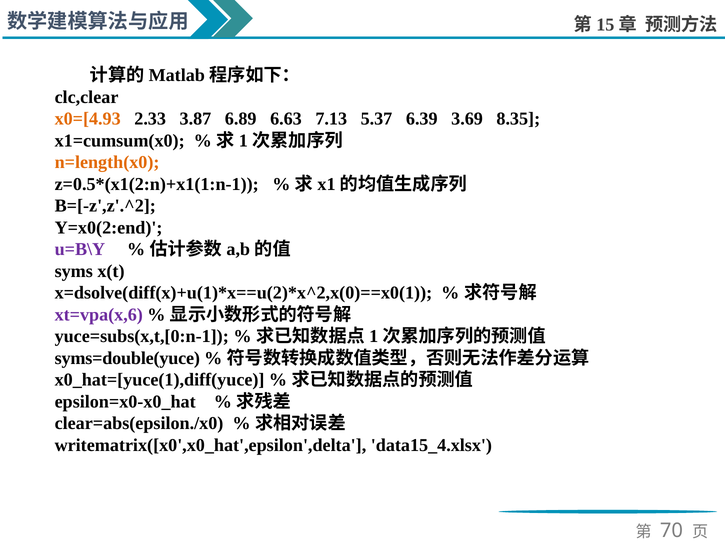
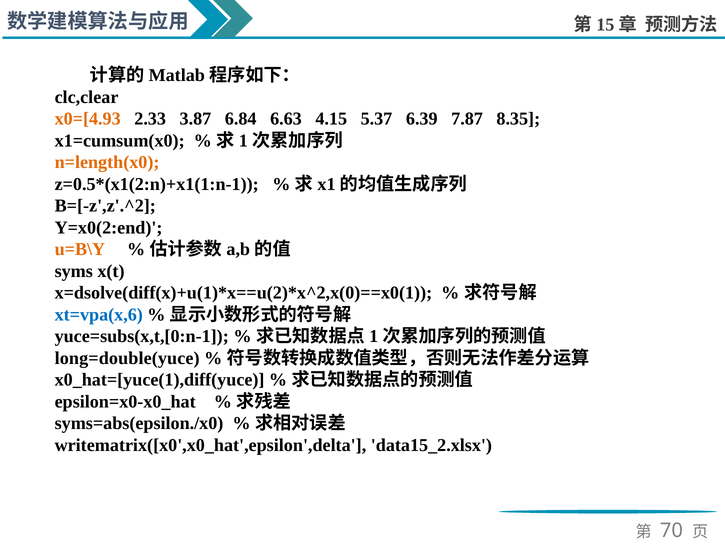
6.89: 6.89 -> 6.84 (241, 119)
7.13: 7.13 -> 4.15 (331, 119)
3.69: 3.69 -> 7.87 (467, 119)
u=B\Y colour: purple -> orange (80, 249)
xt=vpa(x,6 colour: purple -> blue (99, 315)
syms=double(yuce: syms=double(yuce -> long=double(yuce (127, 358)
clear=abs(epsilon./x0: clear=abs(epsilon./x0 -> syms=abs(epsilon./x0 (139, 423)
data15_4.xlsx: data15_4.xlsx -> data15_2.xlsx (431, 445)
